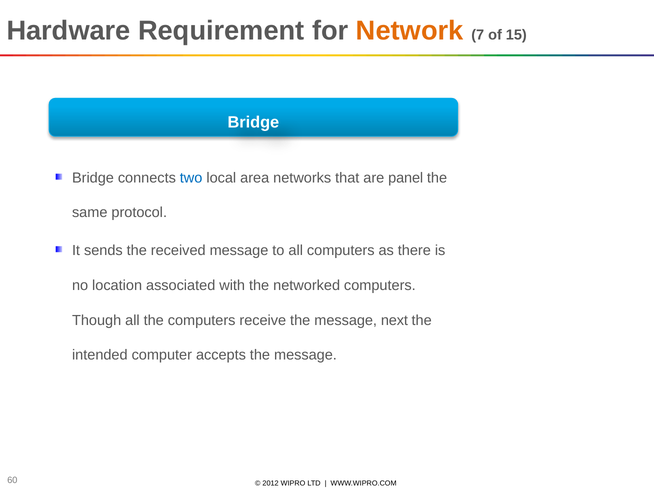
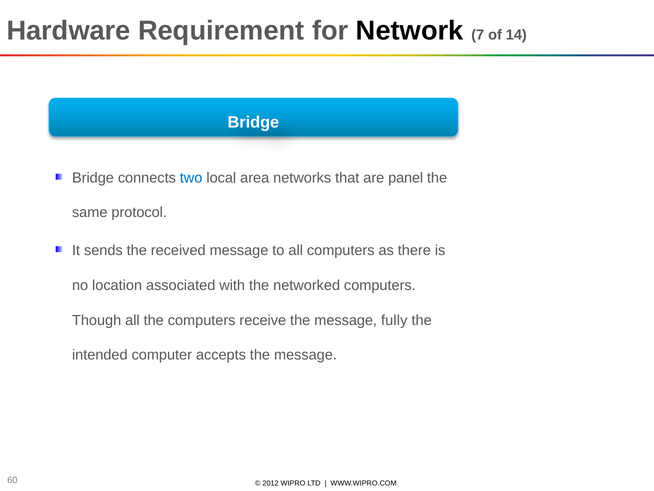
Network colour: orange -> black (410, 31)
15: 15 -> 14 (516, 35)
next: next -> fully (394, 320)
